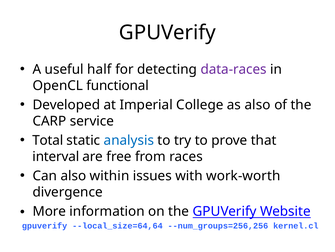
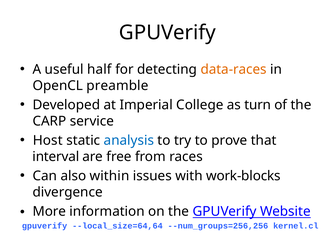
data-races colour: purple -> orange (234, 69)
functional: functional -> preamble (117, 85)
as also: also -> turn (258, 105)
Total: Total -> Host (48, 140)
work-worth: work-worth -> work-blocks (243, 175)
